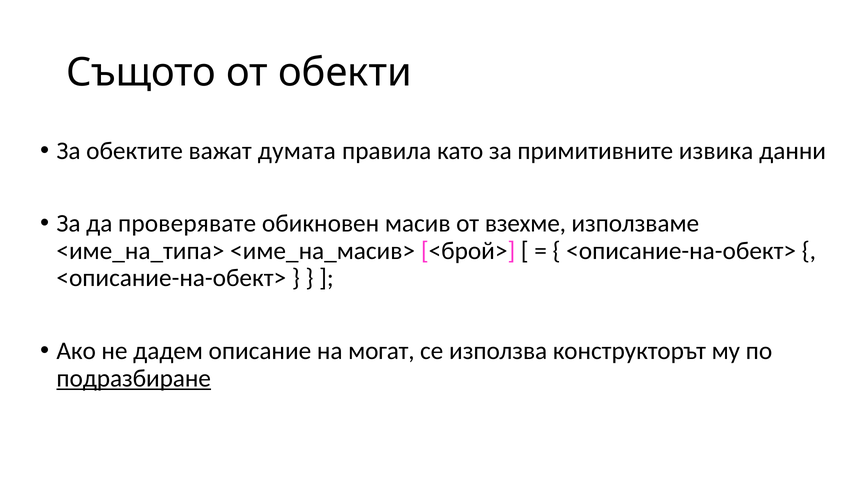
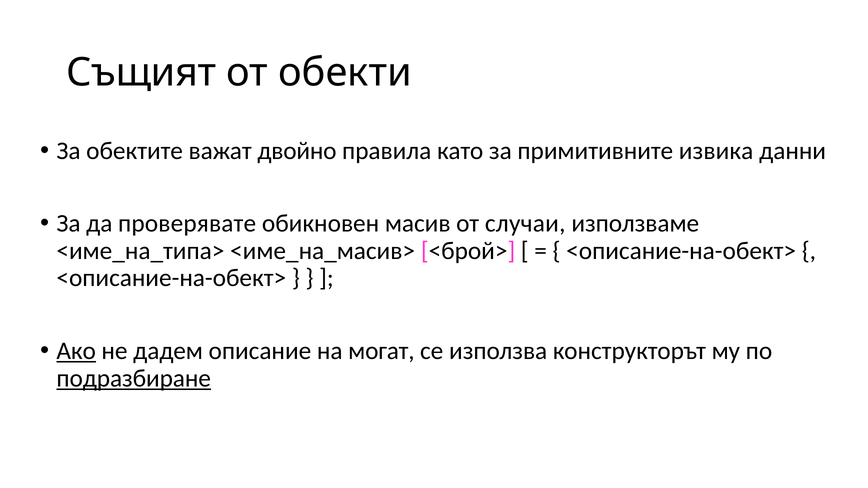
Същото: Същото -> Същият (141, 73)
думата: думата -> двойно (297, 151)
взехме: взехме -> случаи (525, 224)
Ако underline: none -> present (76, 351)
